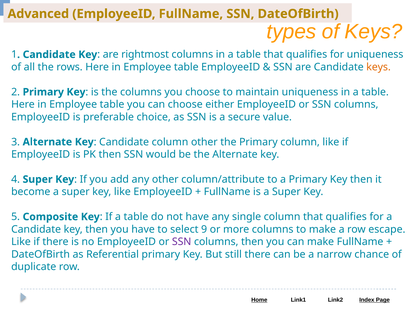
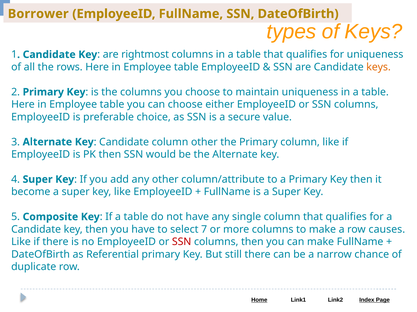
Advanced: Advanced -> Borrower (38, 14)
9: 9 -> 7 (204, 230)
escape: escape -> causes (387, 230)
SSN colour: purple -> red (182, 242)
